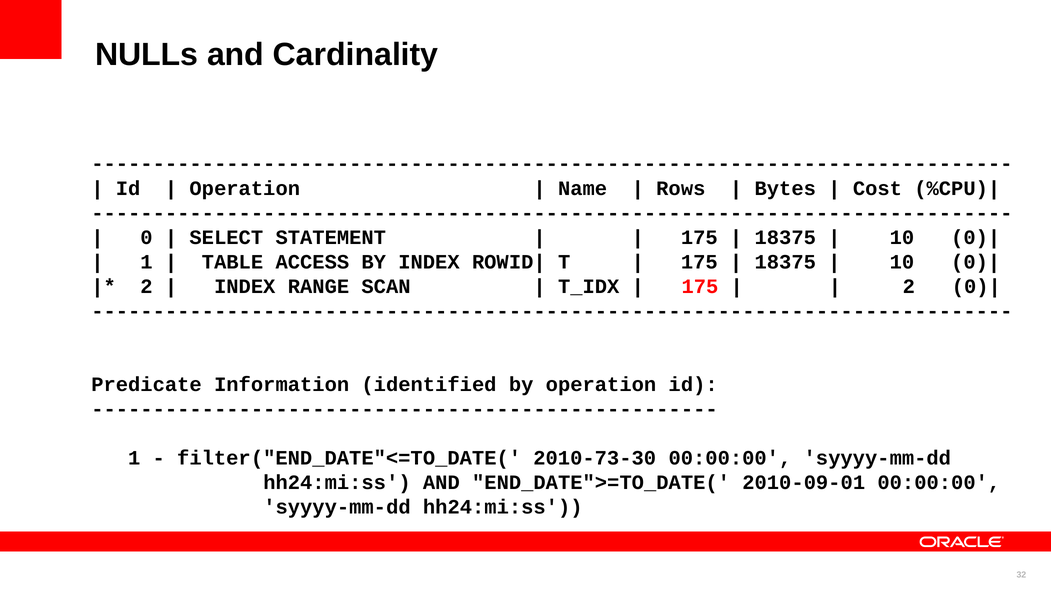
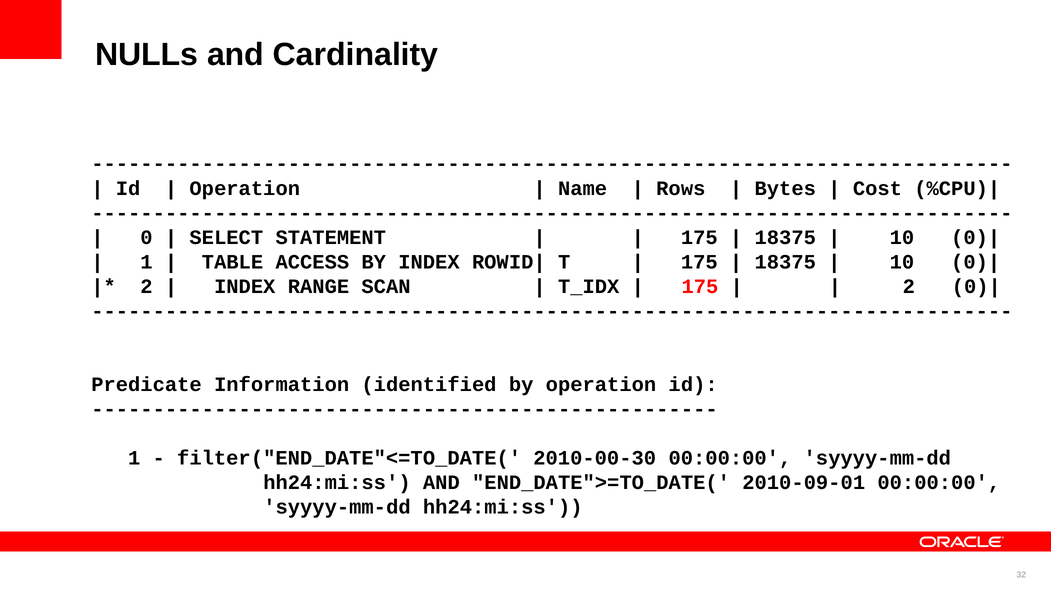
2010-73-30: 2010-73-30 -> 2010-00-30 (595, 458)
